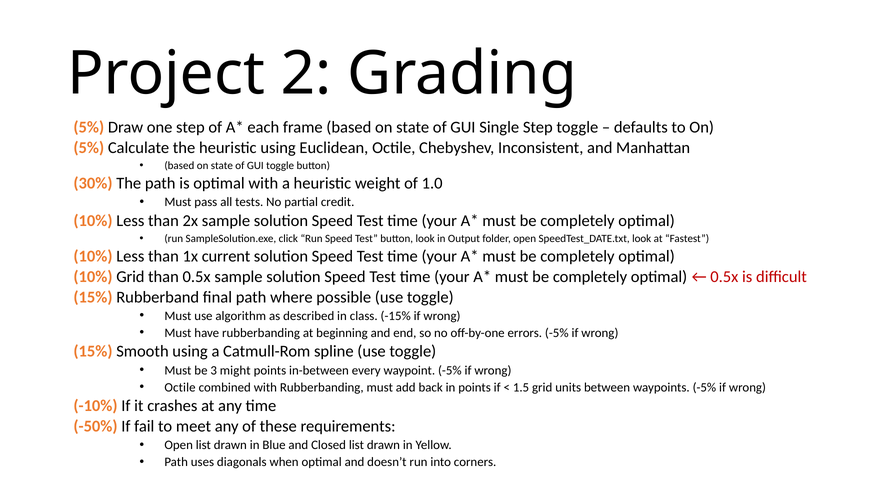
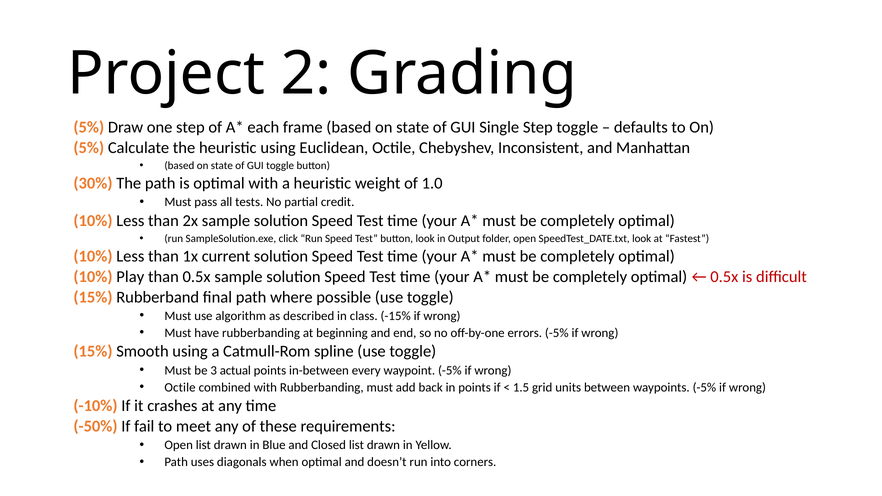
10% Grid: Grid -> Play (130, 277)
might: might -> actual (235, 370)
